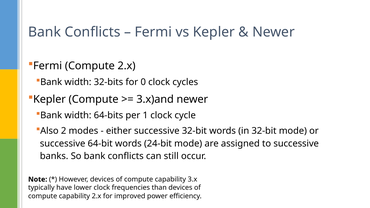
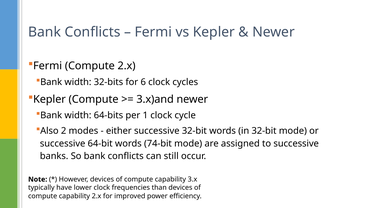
0: 0 -> 6 (143, 82)
24-bit: 24-bit -> 74-bit (158, 144)
